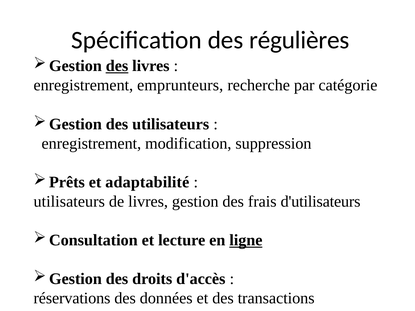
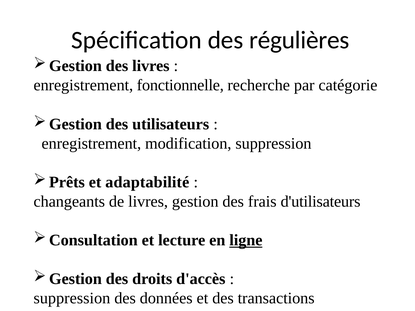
des underline: present -> none (117, 66)
emprunteurs: emprunteurs -> fonctionnelle (180, 85)
utilisateurs: utilisateurs -> changeants (69, 202)
réservations: réservations -> suppression (72, 299)
